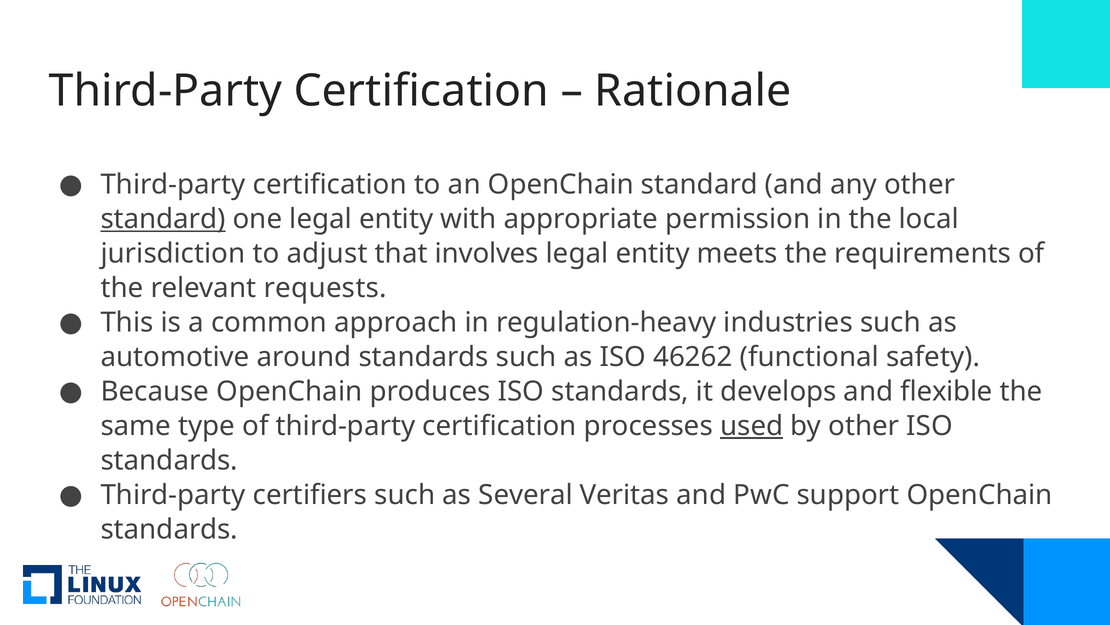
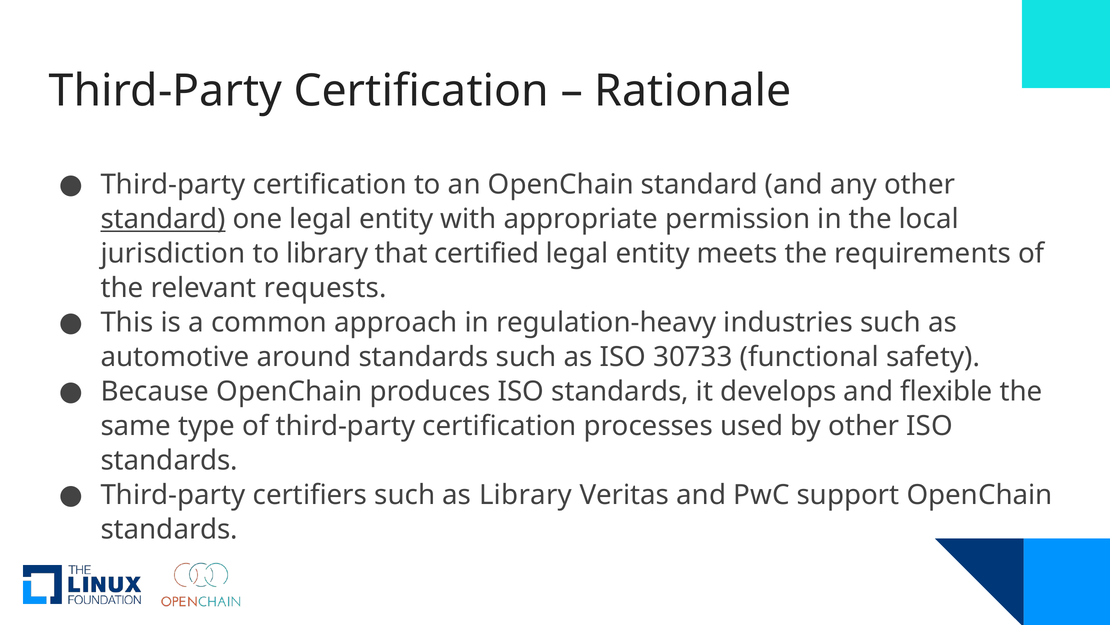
to adjust: adjust -> library (327, 253)
involves: involves -> certified (487, 253)
46262: 46262 -> 30733 (693, 357)
used underline: present -> none (752, 426)
as Several: Several -> Library (526, 494)
